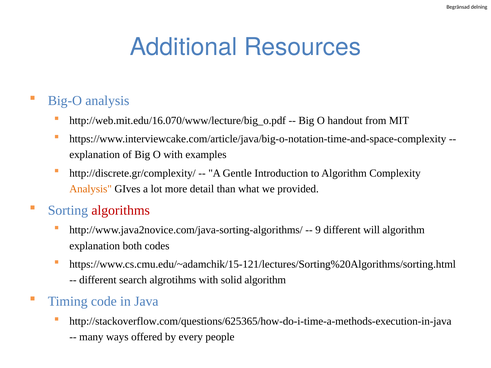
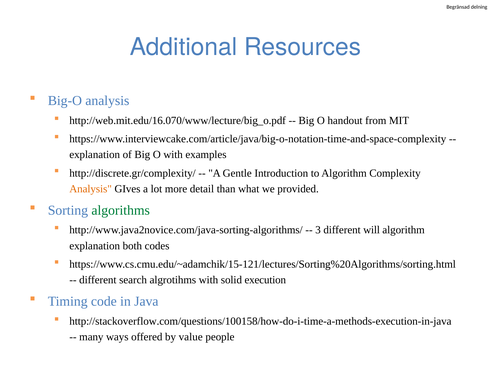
algorithms colour: red -> green (121, 210)
9: 9 -> 3 (318, 230)
solid algorithm: algorithm -> execution (265, 280)
http://stackoverflow.com/questions/625365/how-do-i-time-a-methods-execution-in-java: http://stackoverflow.com/questions/625365/how-do-i-time-a-methods-execution-in-java -> http://stackoverflow.com/questions/100158/how-do-i-time-a-methods-execution-in-java (260, 321)
every: every -> value (191, 337)
